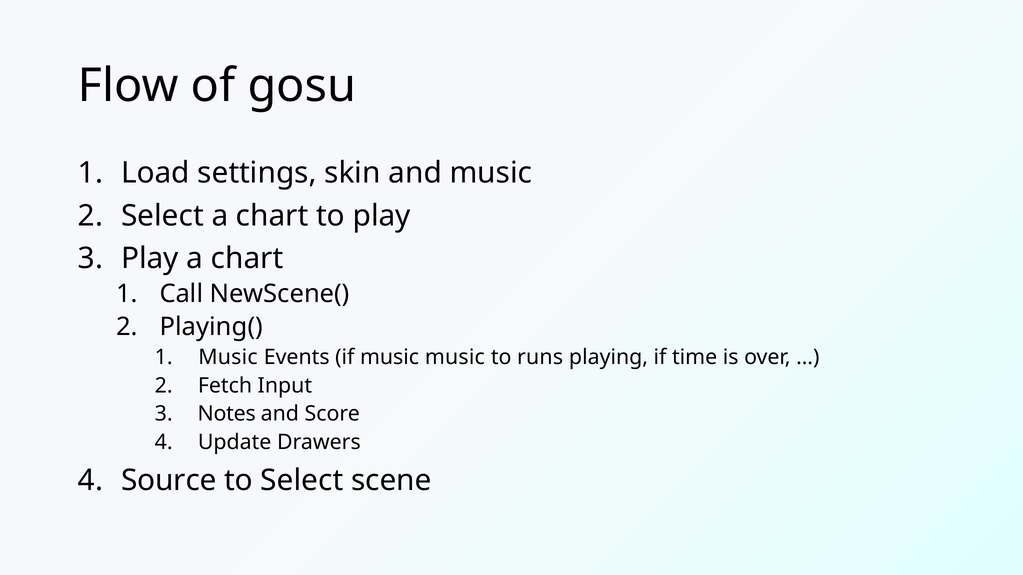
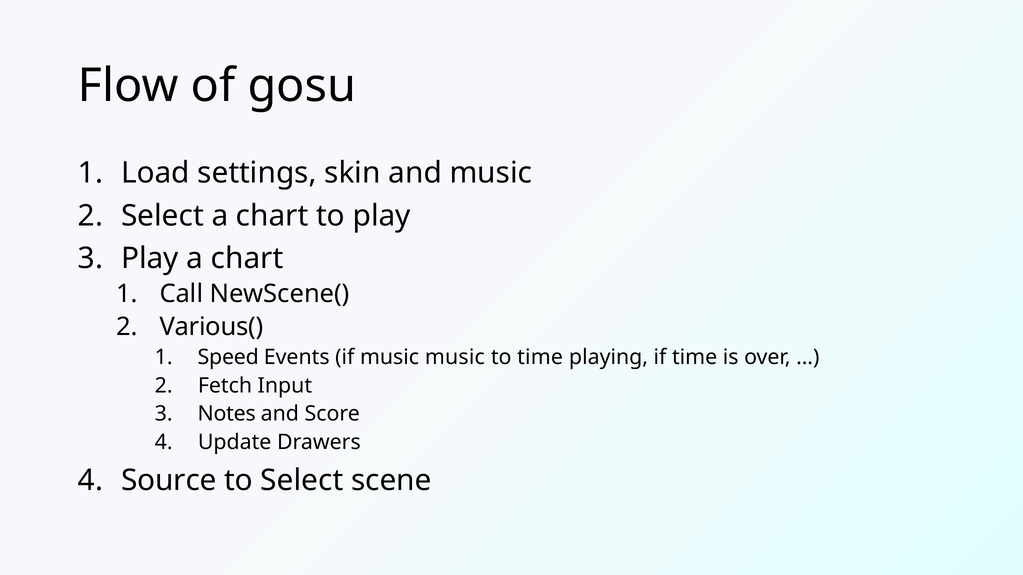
Playing(: Playing( -> Various( (211, 327)
Music: Music -> Speed (228, 358)
to runs: runs -> time (540, 358)
